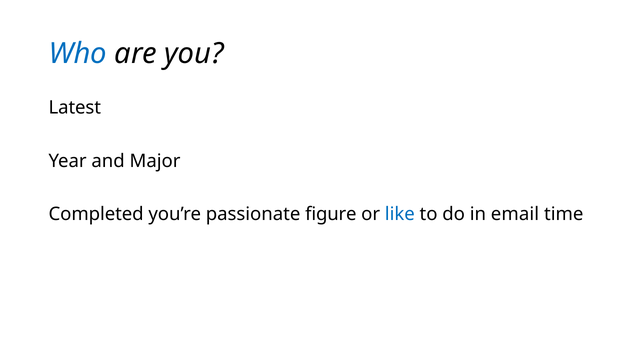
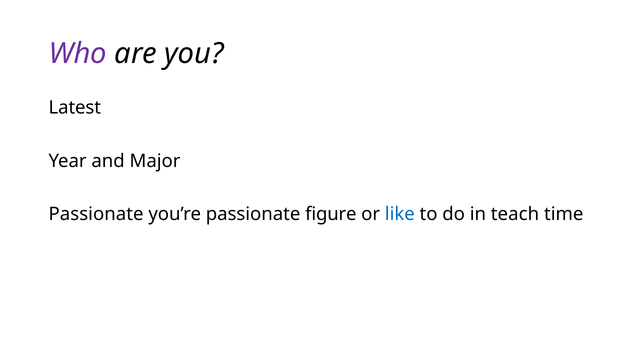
Who colour: blue -> purple (78, 54)
Completed: Completed -> Passionate (96, 215)
email: email -> teach (515, 215)
